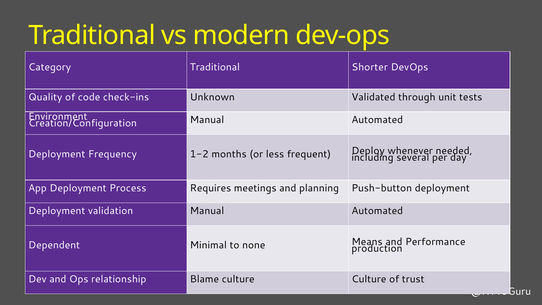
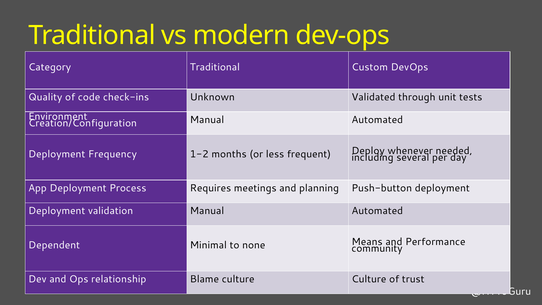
Shorter: Shorter -> Custom (370, 67)
production: production -> community (377, 248)
